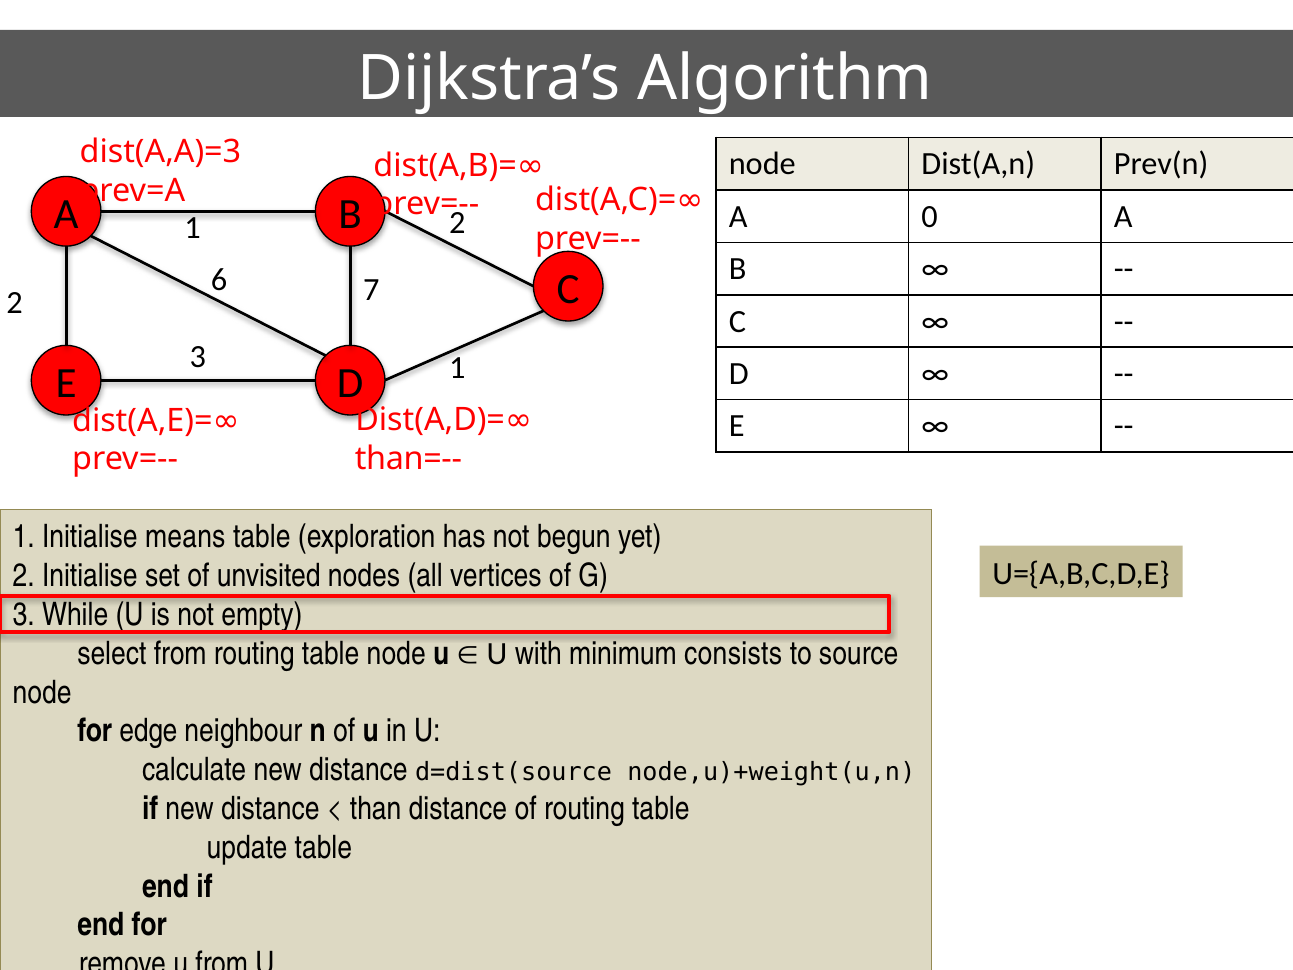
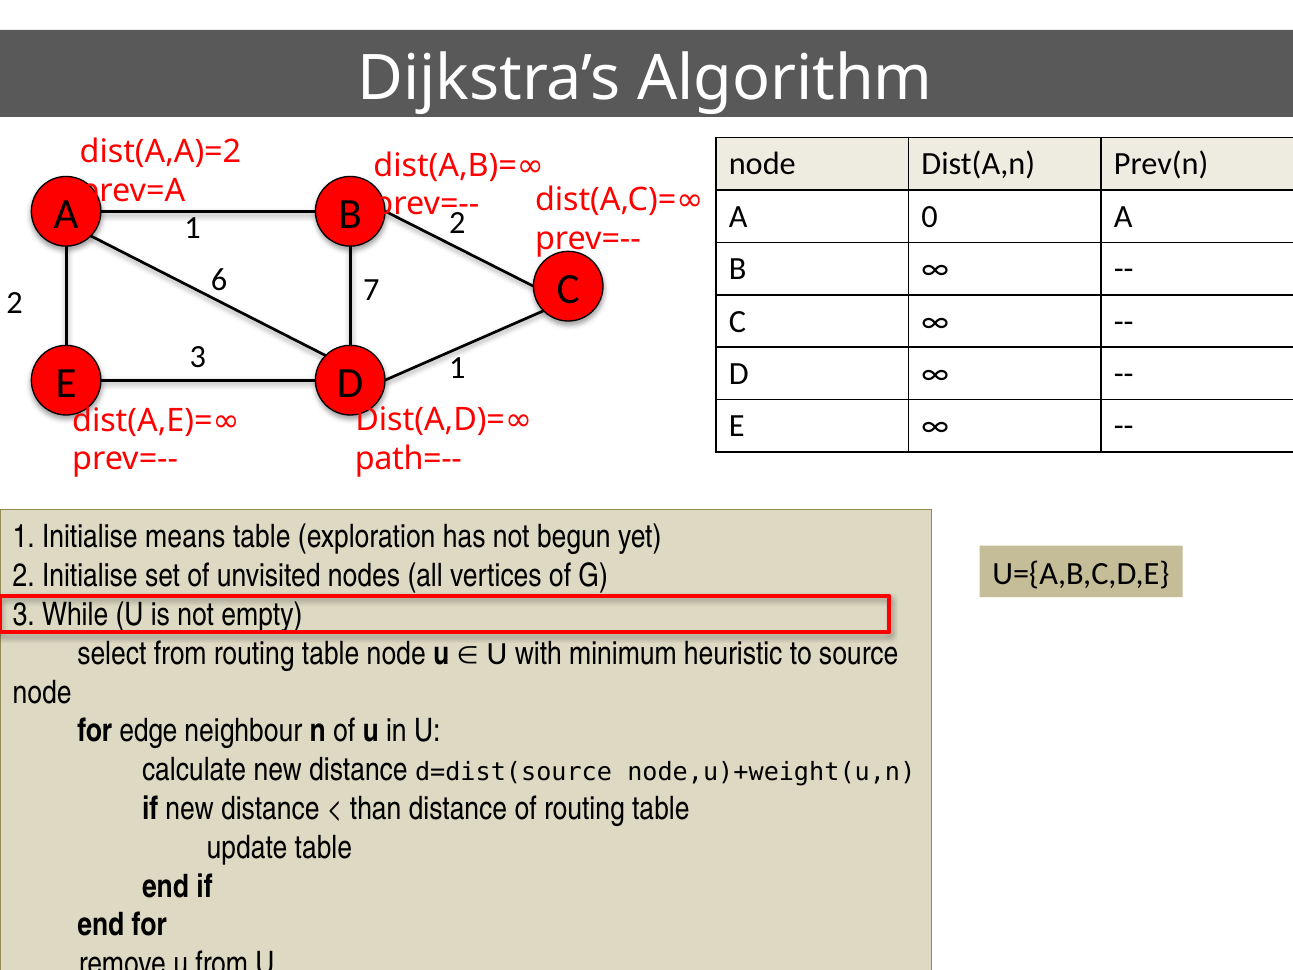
dist(A,A)=3: dist(A,A)=3 -> dist(A,A)=2 (160, 152)
than=--: than=-- -> path=-- (408, 459)
consists: consists -> heuristic (733, 654)
